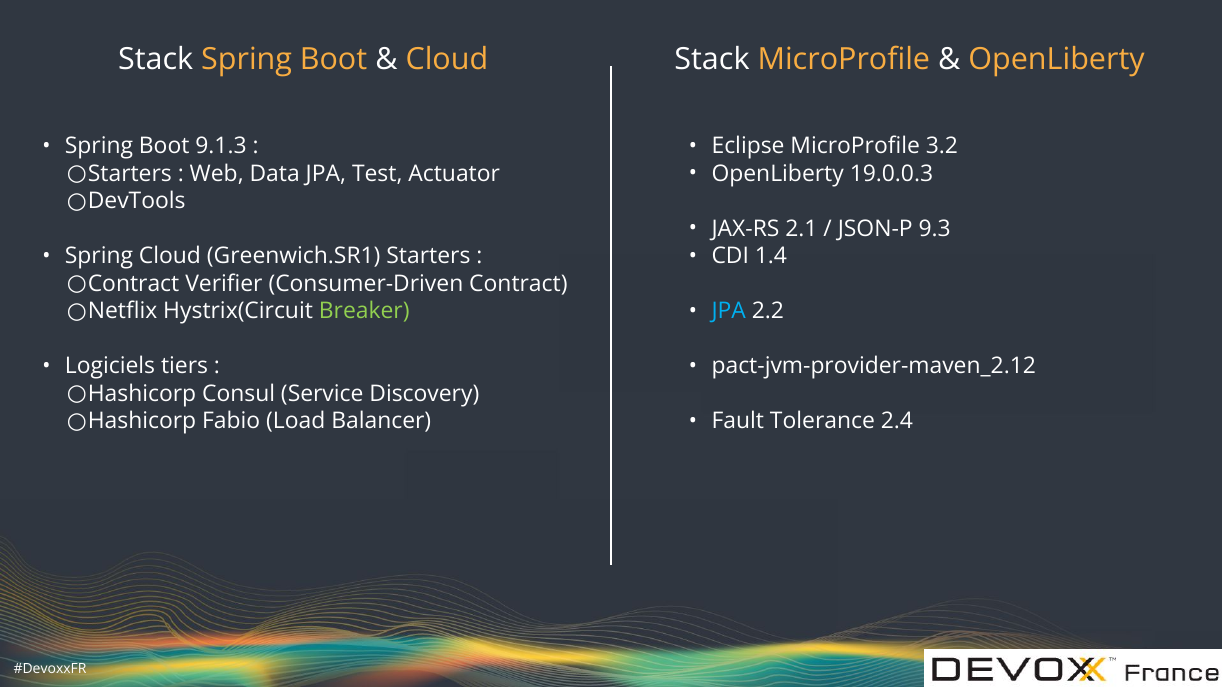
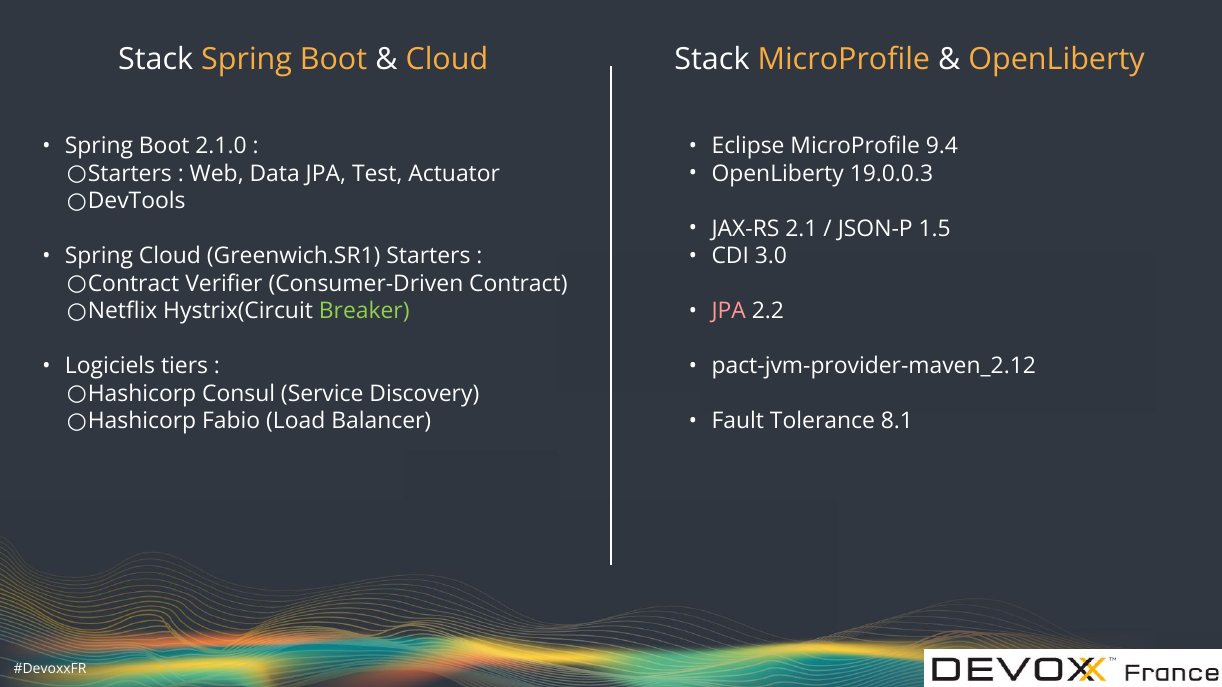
9.1.3: 9.1.3 -> 2.1.0 (221, 146)
3.2: 3.2 -> 9.4 (942, 146)
9.3: 9.3 -> 1.5 (935, 229)
1.4: 1.4 -> 3.0 (771, 256)
JPA colour: light blue -> pink (729, 311)
2.4: 2.4 -> 8.1 (897, 421)
